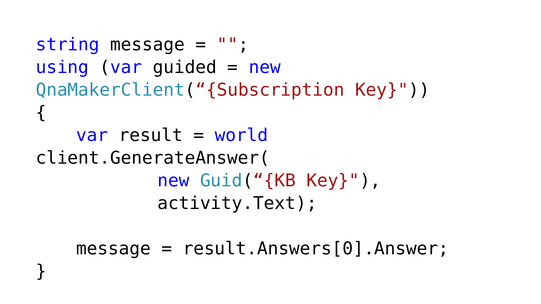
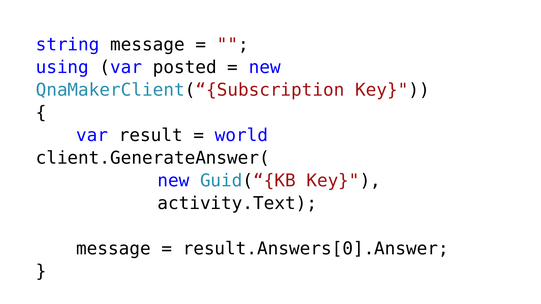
guided: guided -> posted (185, 67)
